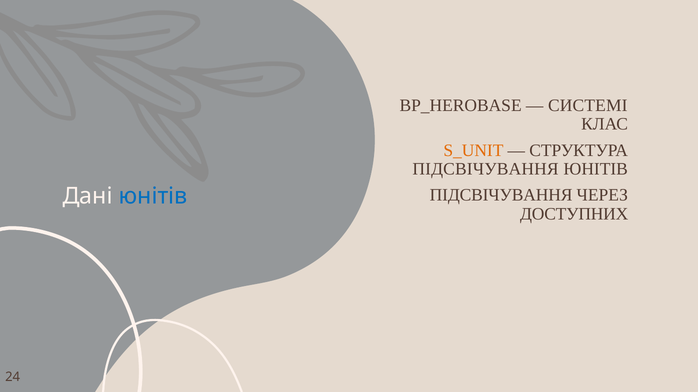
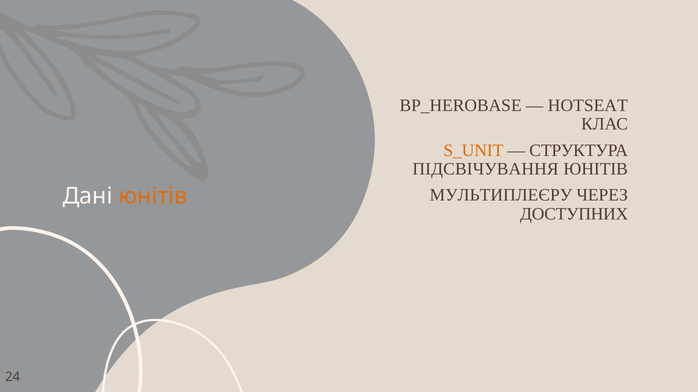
СИСТЕМІ: СИСТЕМІ -> HOTSEAT (588, 106)
ПІДСВІЧУВАННЯ: ПІДСВІЧУВАННЯ -> МУЛЬТИПЛЕЄРУ (501, 195)
юнітів colour: blue -> orange (153, 196)
